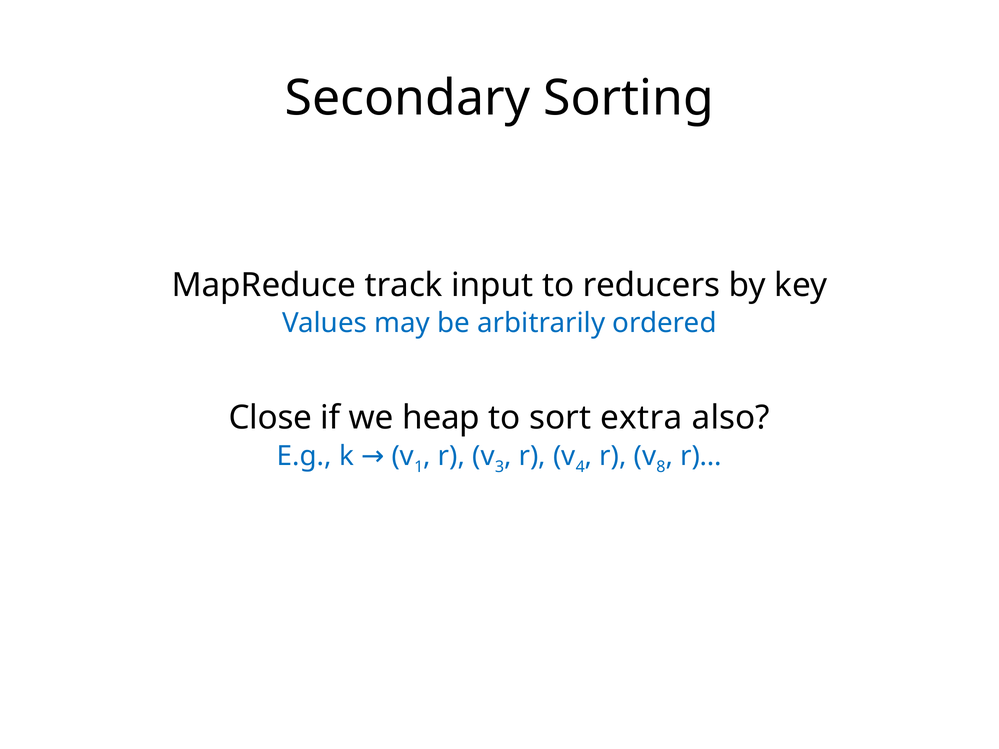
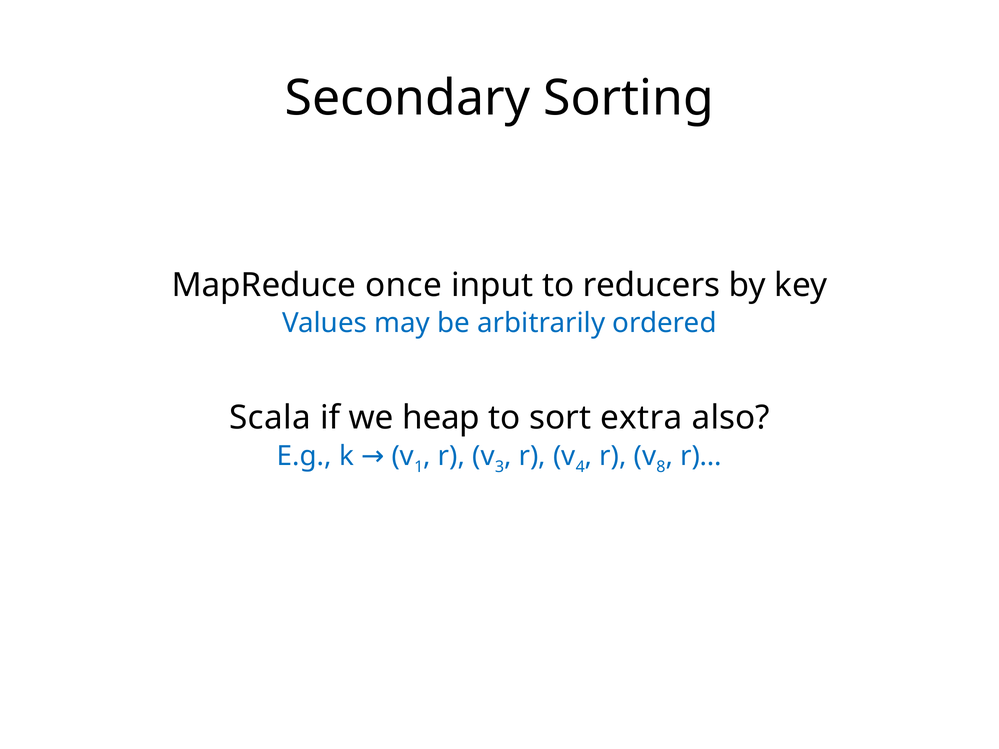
track: track -> once (404, 285)
Close: Close -> Scala (270, 418)
